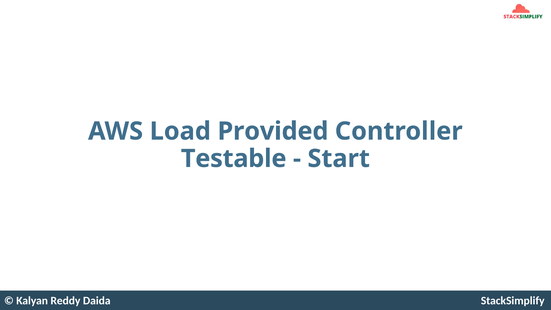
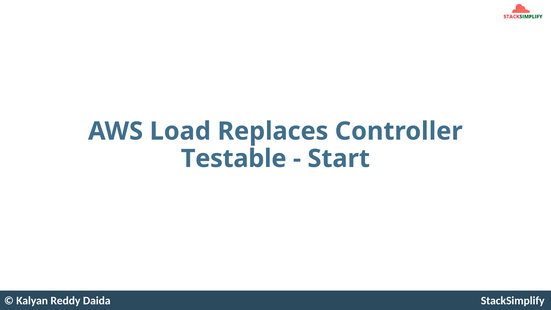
Provided: Provided -> Replaces (273, 131)
